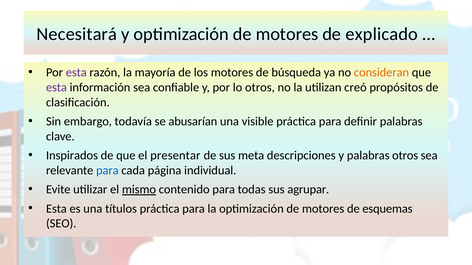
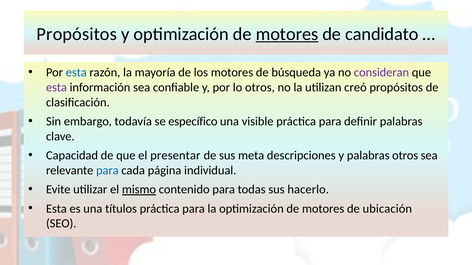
Necesitará: Necesitará -> Propósitos (77, 34)
motores underline: none -> present (287, 34)
explicado: explicado -> candidato (382, 34)
esta colour: purple -> blue (76, 73)
consideran colour: orange -> purple (382, 73)
abusarían: abusarían -> específico (193, 122)
Inspirados: Inspirados -> Capacidad (72, 156)
agrupar: agrupar -> hacerlo (308, 190)
esquemas: esquemas -> ubicación (387, 209)
